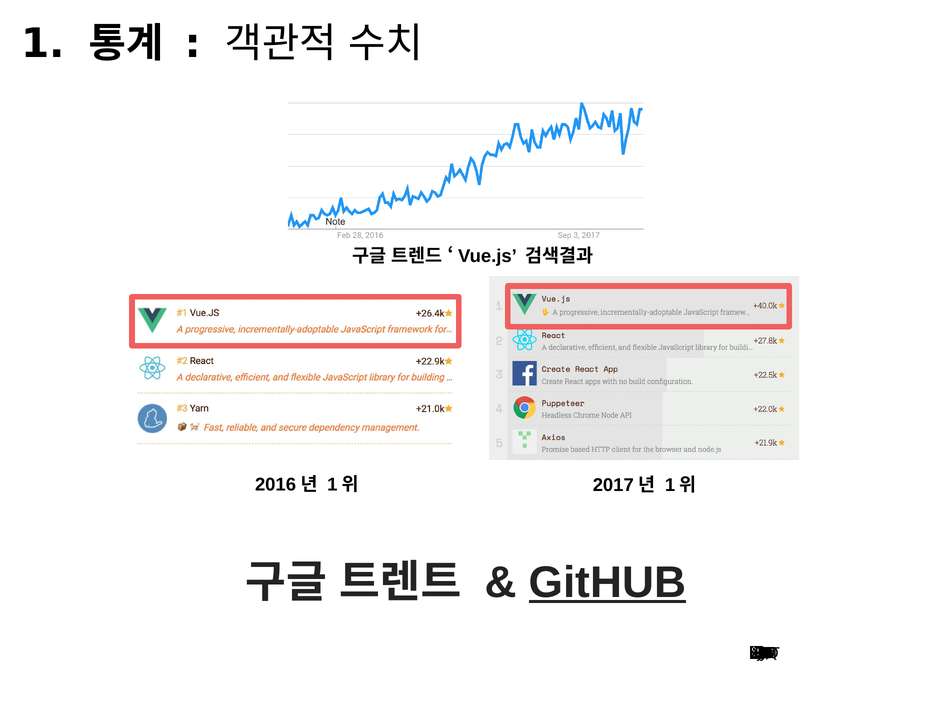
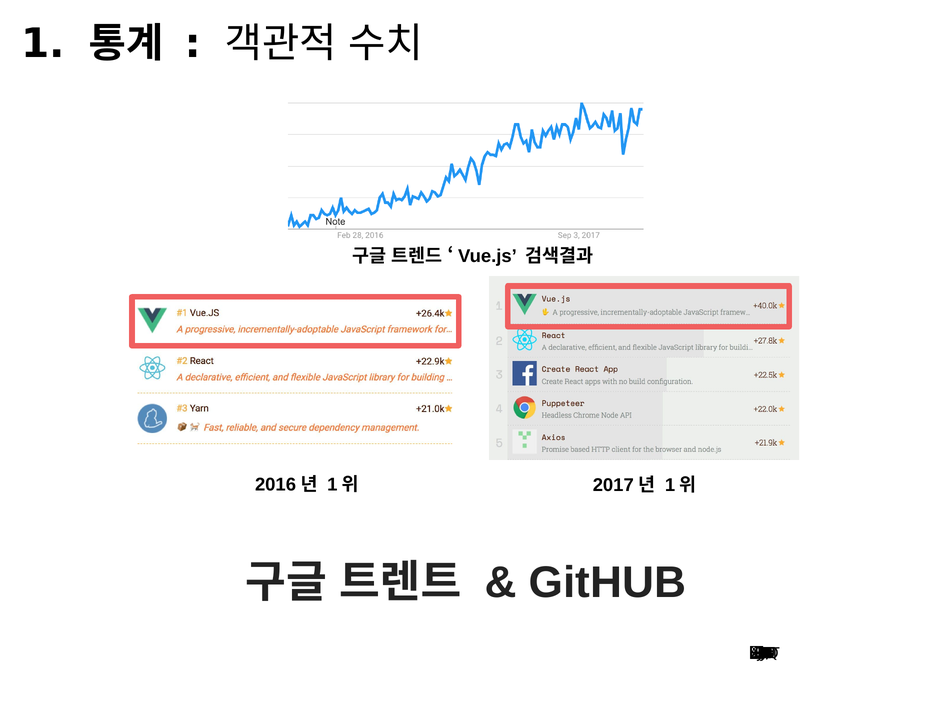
GitHUB underline: present -> none (607, 582)
